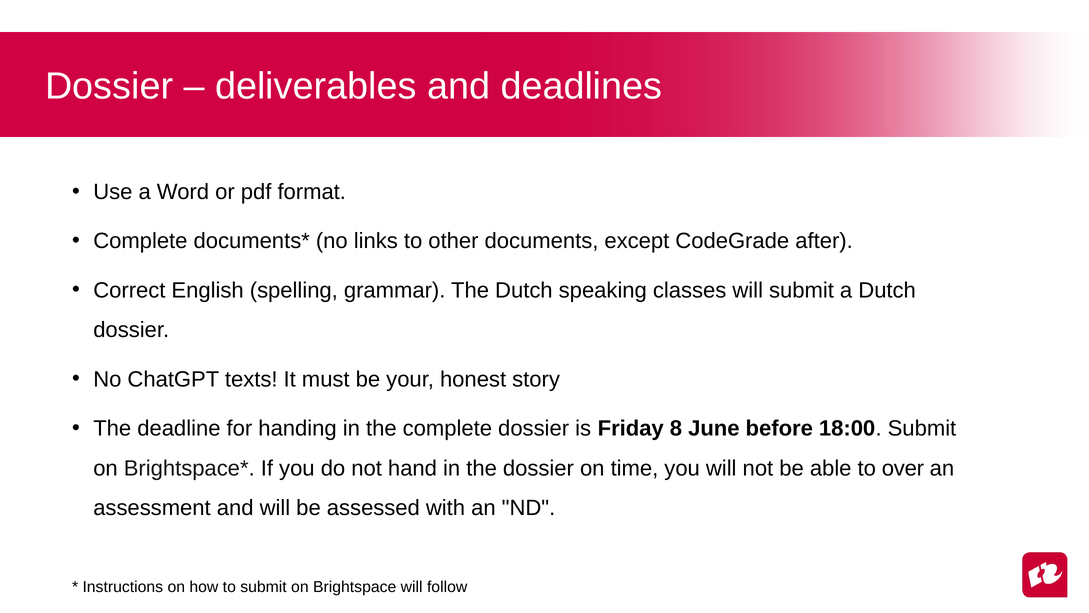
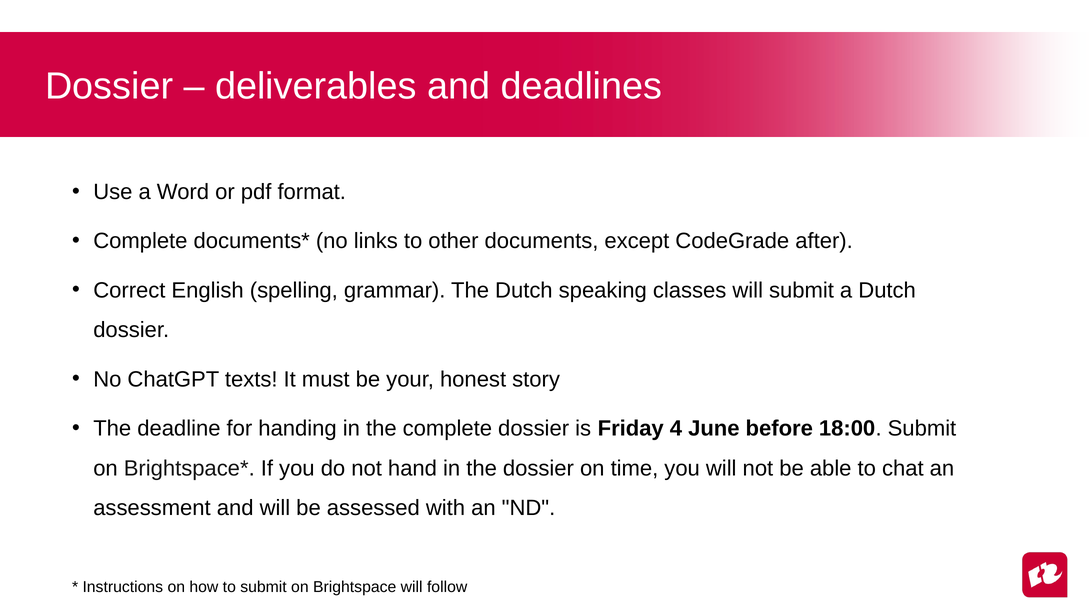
8: 8 -> 4 (676, 428)
over: over -> chat (903, 468)
